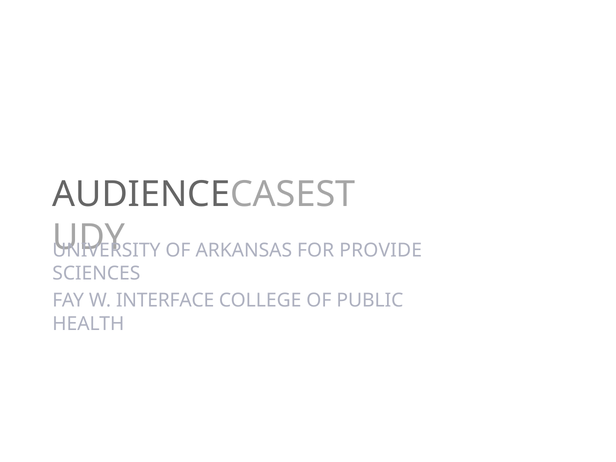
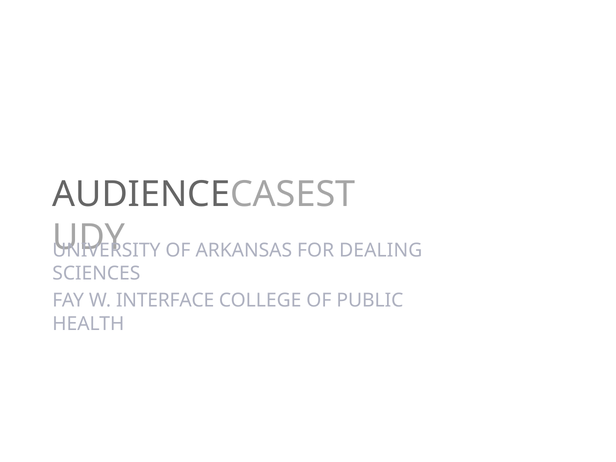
PROVIDE: PROVIDE -> DEALING (381, 251)
